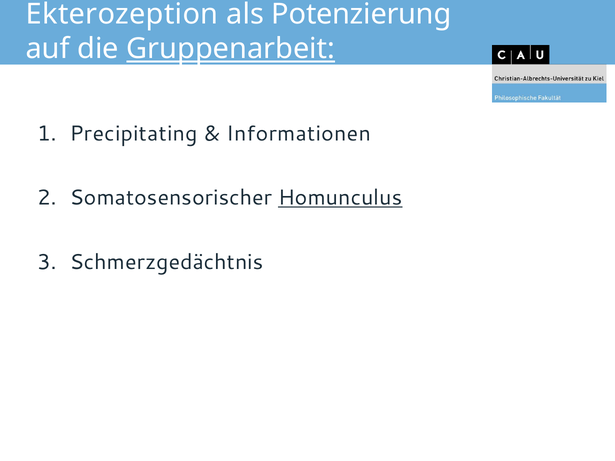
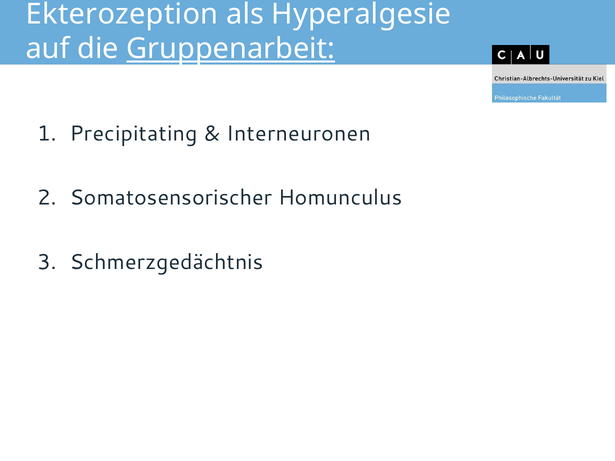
Potenzierung: Potenzierung -> Hyperalgesie (361, 14)
Informationen: Informationen -> Interneuronen (299, 134)
Homunculus underline: present -> none (340, 198)
